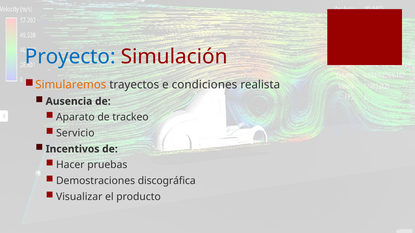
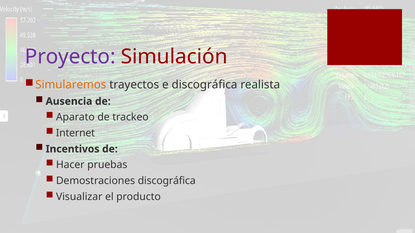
Proyecto colour: blue -> purple (70, 57)
e condiciones: condiciones -> discográfica (205, 85)
Servicio: Servicio -> Internet (75, 133)
